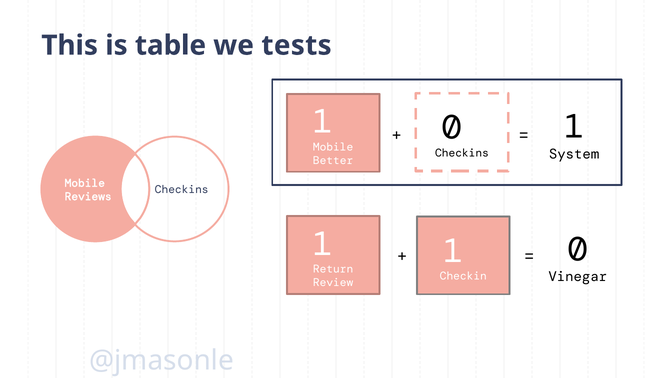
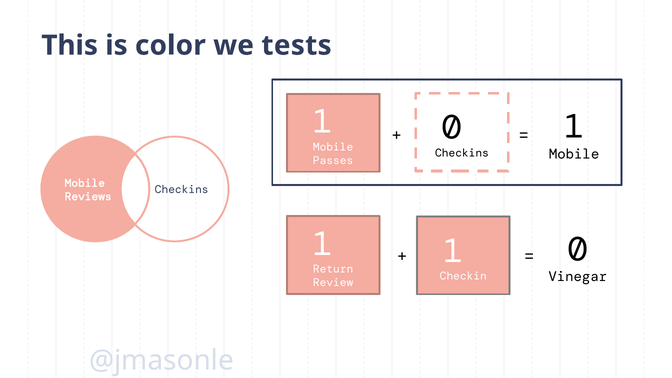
table: table -> color (170, 45)
System: System -> Mobile (574, 154)
Better: Better -> Passes (333, 160)
